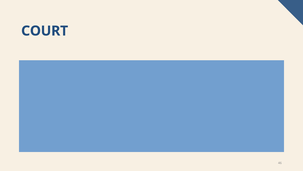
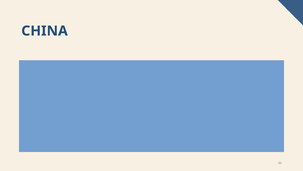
COURT: COURT -> CHINA (45, 31)
